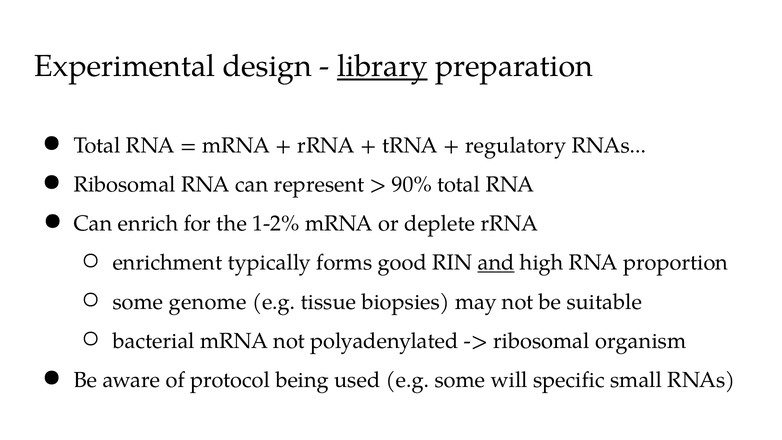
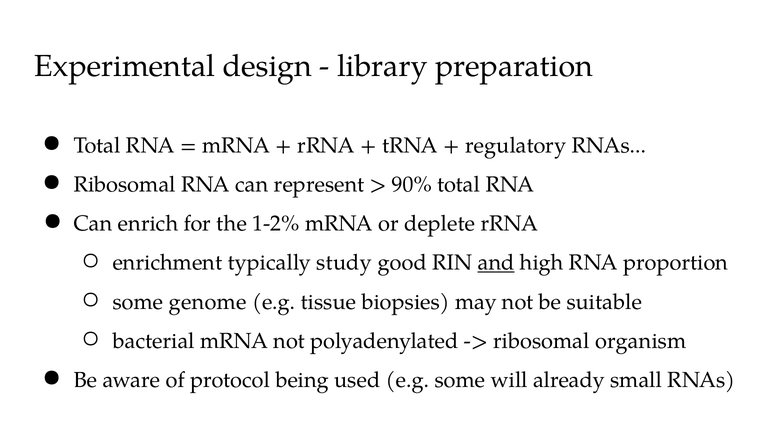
library underline: present -> none (382, 66)
forms: forms -> study (344, 263)
specific: specific -> already (569, 380)
